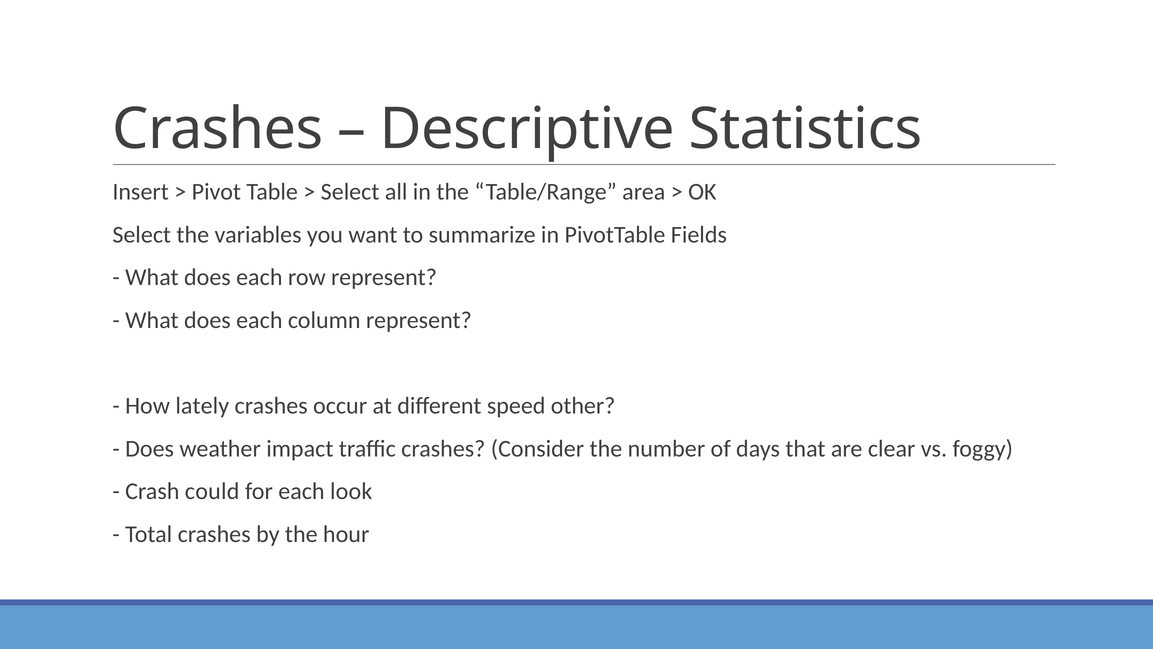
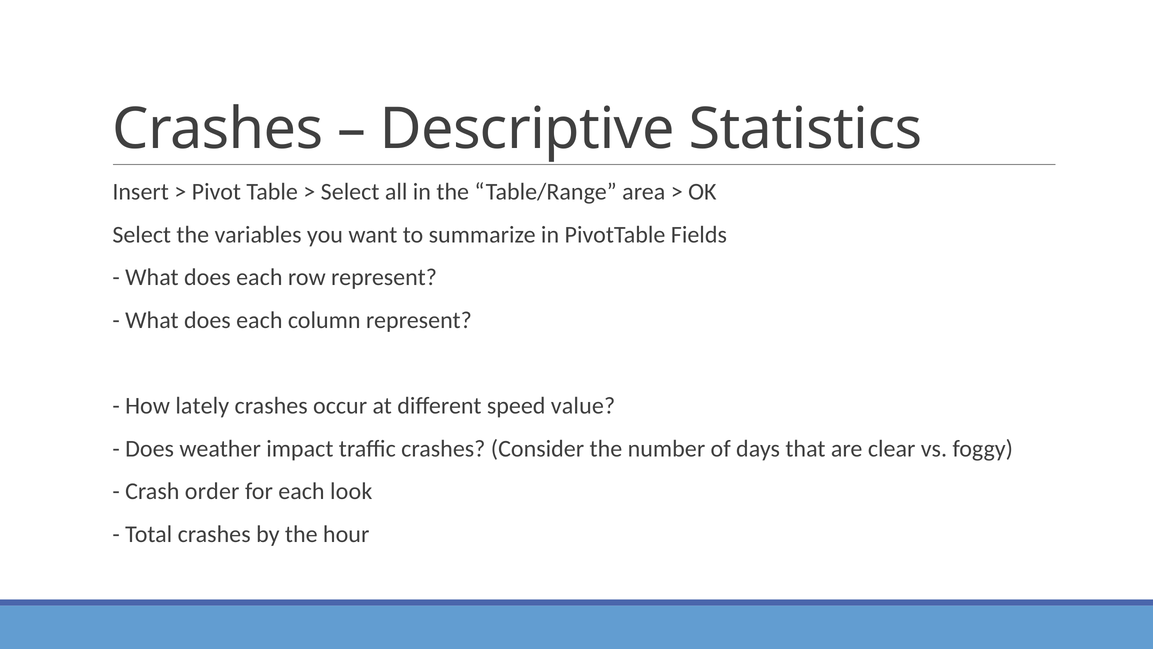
other: other -> value (583, 406)
could: could -> order (212, 491)
